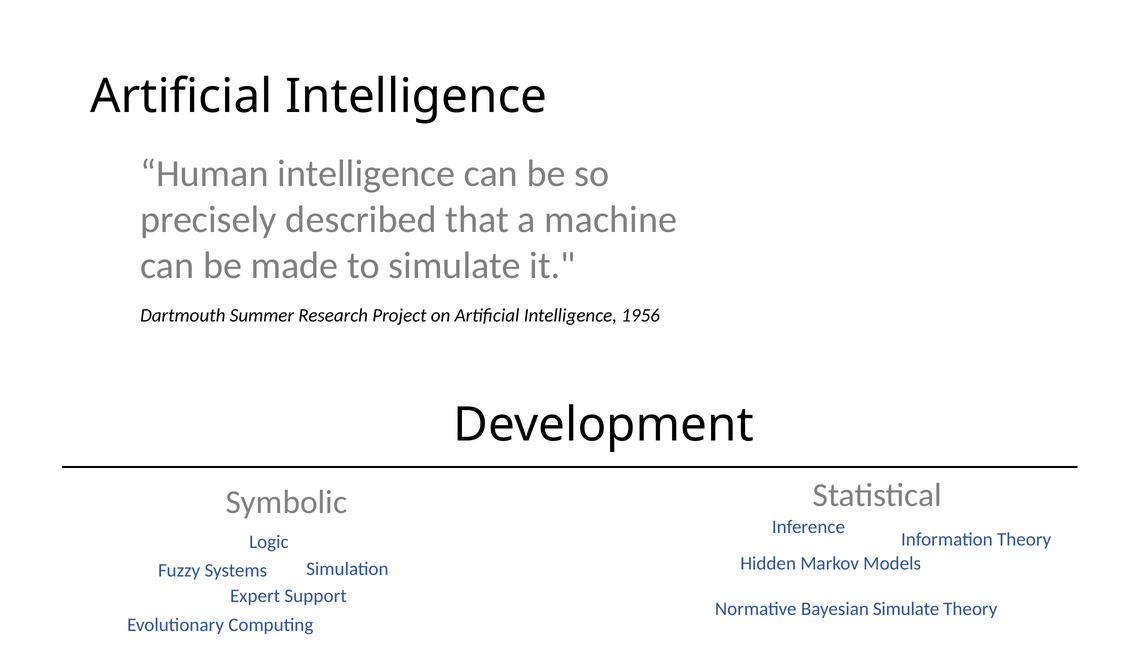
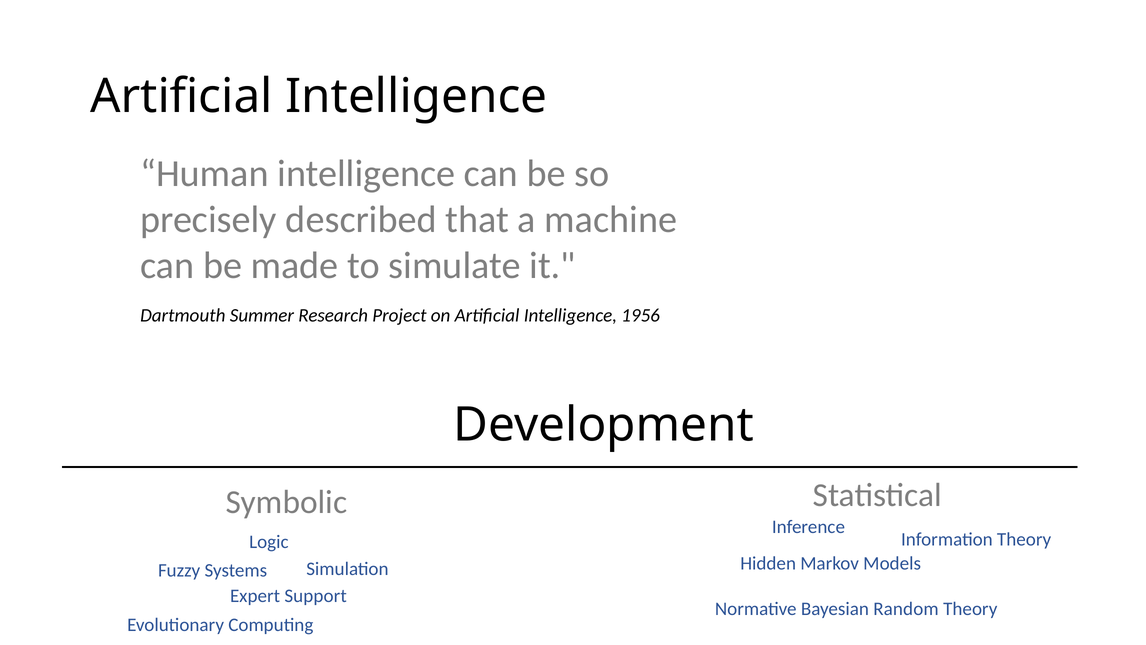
Bayesian Simulate: Simulate -> Random (906, 608)
